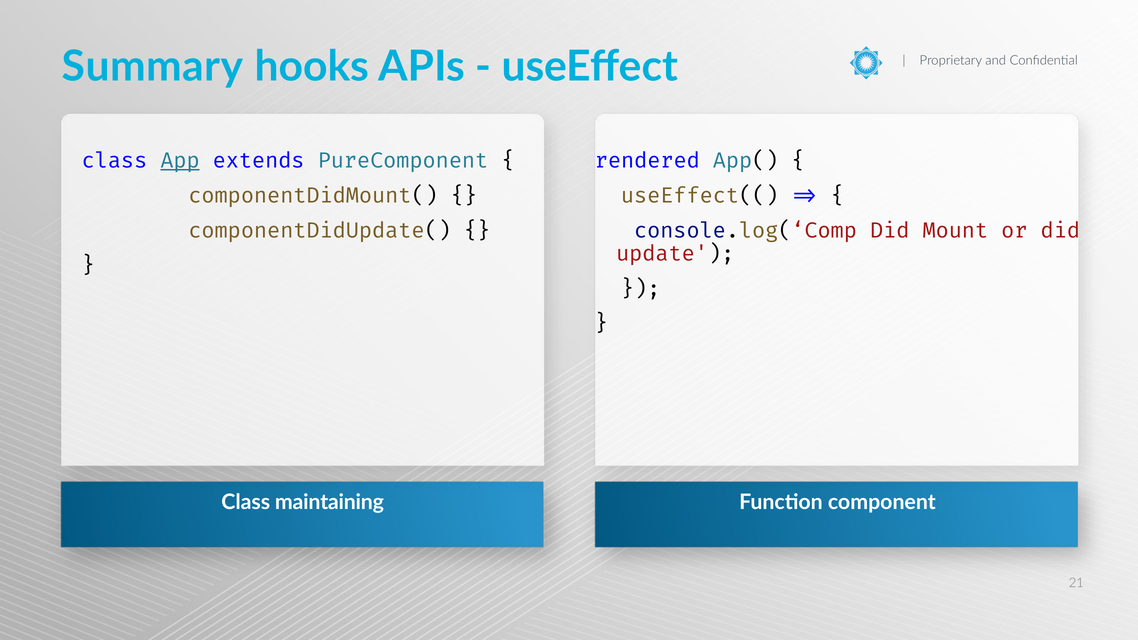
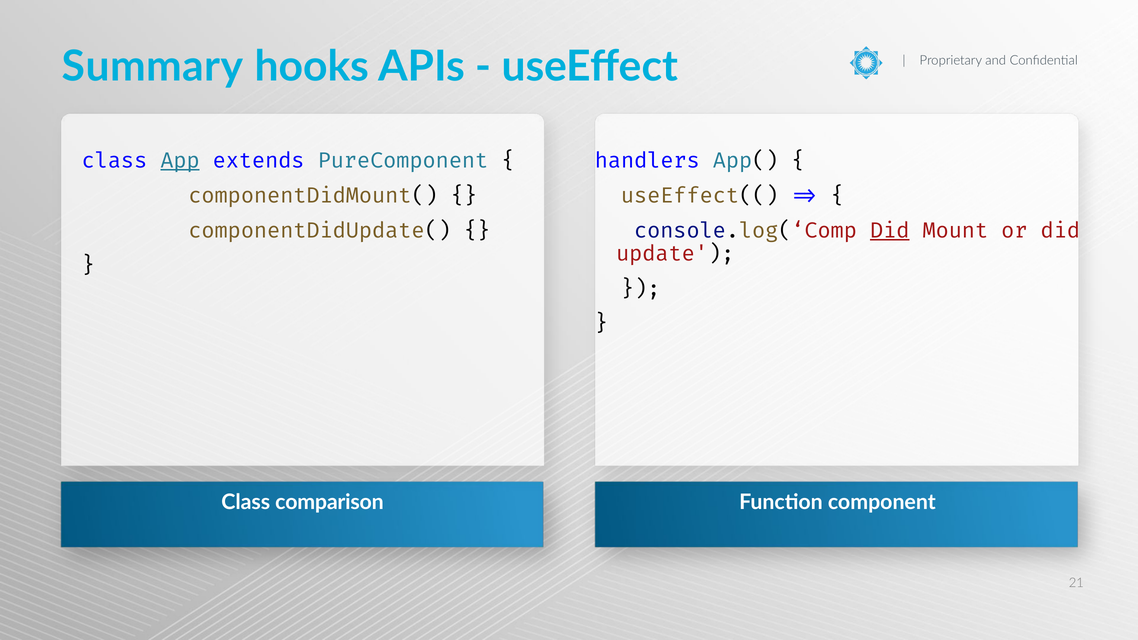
rendered: rendered -> handlers (647, 161)
Did underline: none -> present (890, 231)
maintaining: maintaining -> comparison (329, 502)
